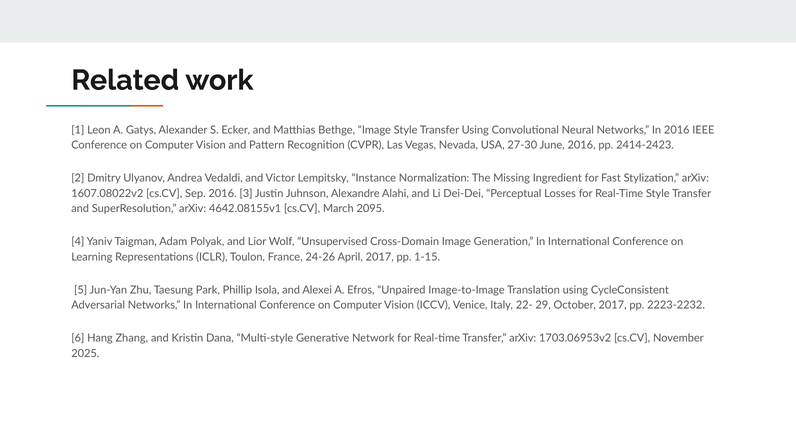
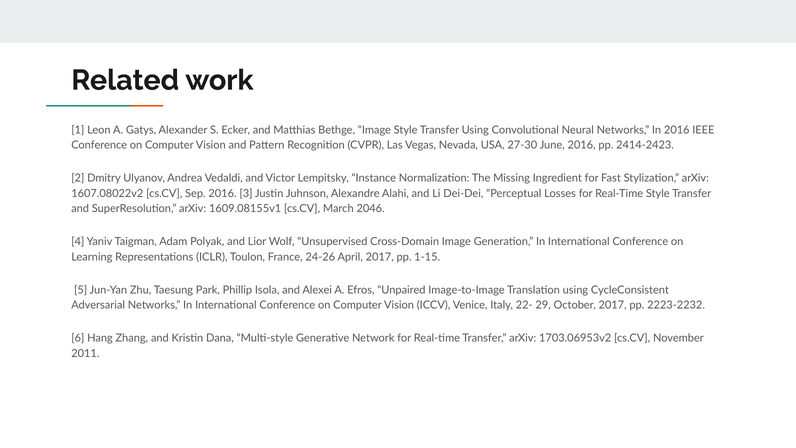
4642.08155v1: 4642.08155v1 -> 1609.08155v1 (245, 209)
2095: 2095 -> 2046 (371, 209)
2025: 2025 -> 2011 (85, 353)
